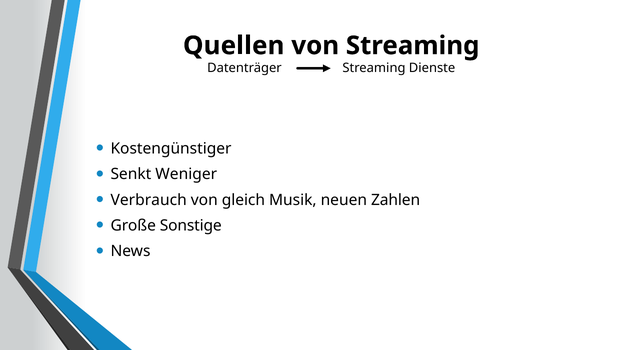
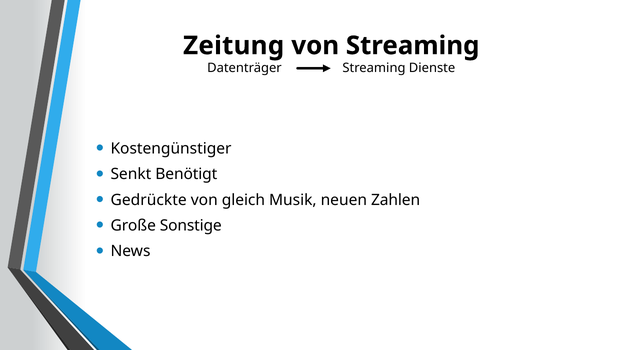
Quellen: Quellen -> Zeitung (234, 46)
Weniger: Weniger -> Benötigt (186, 174)
Verbrauch: Verbrauch -> Gedrückte (149, 200)
